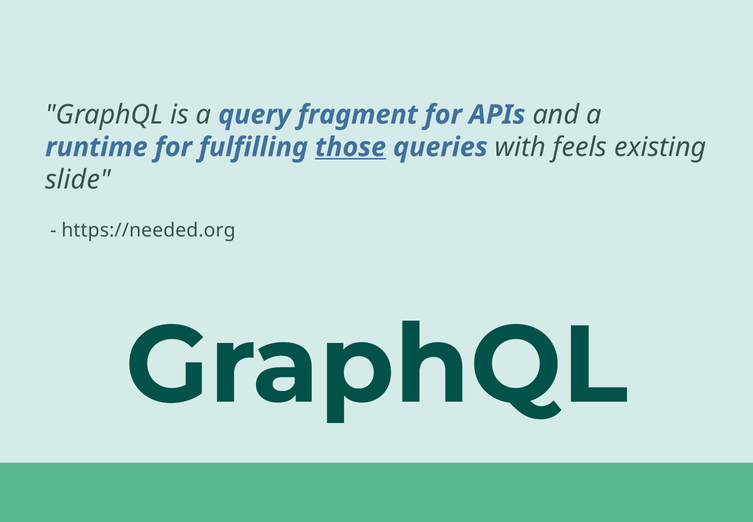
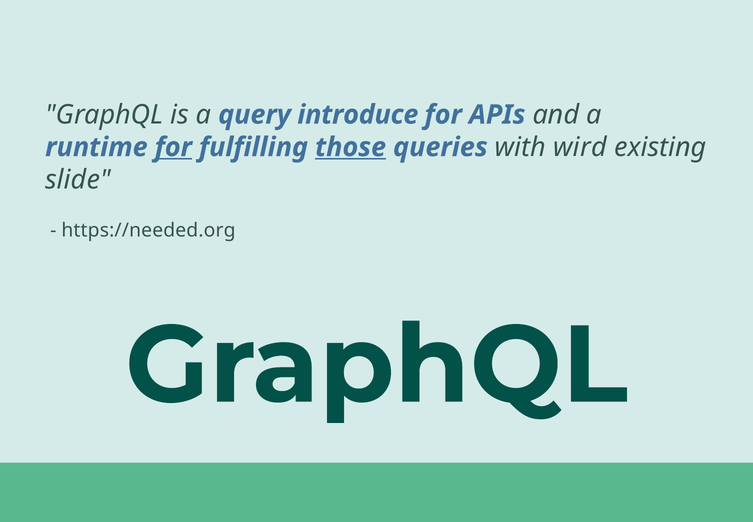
fragment: fragment -> introduce (358, 115)
for underline: none -> present (173, 147)
feels: feels -> wird (580, 147)
